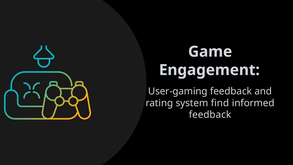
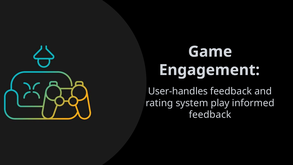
User-gaming: User-gaming -> User-handles (178, 91)
find: find -> play (220, 103)
